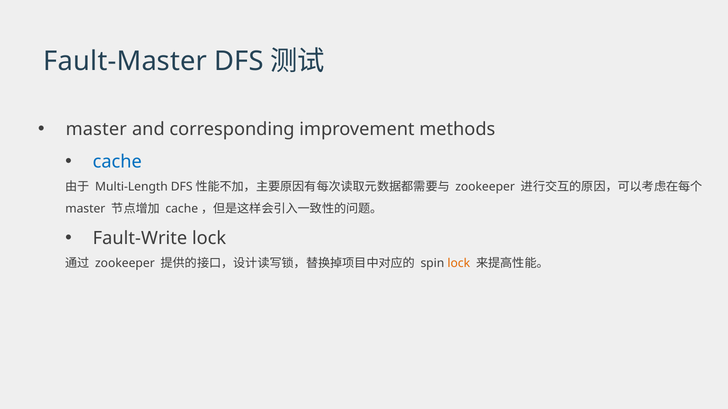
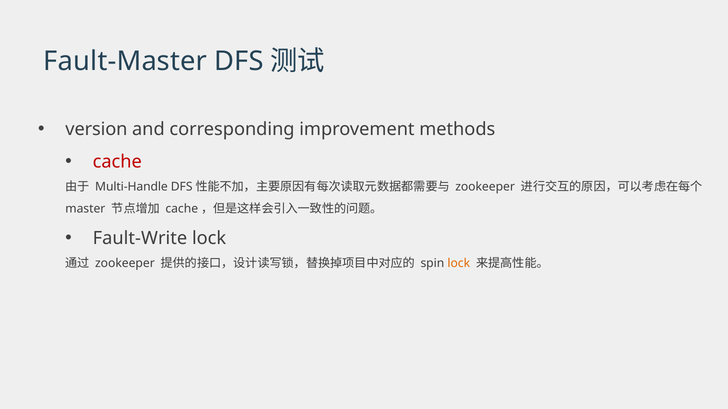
master: master -> version (96, 129)
cache colour: blue -> red (117, 162)
Multi-Length: Multi-Length -> Multi-Handle (131, 187)
